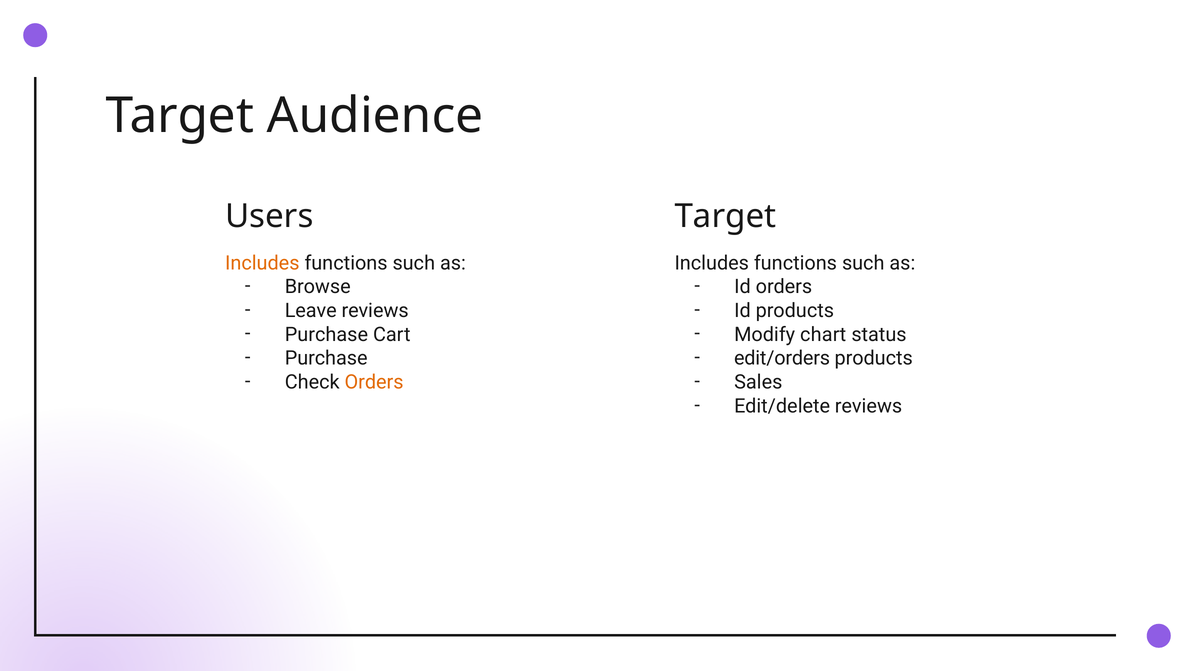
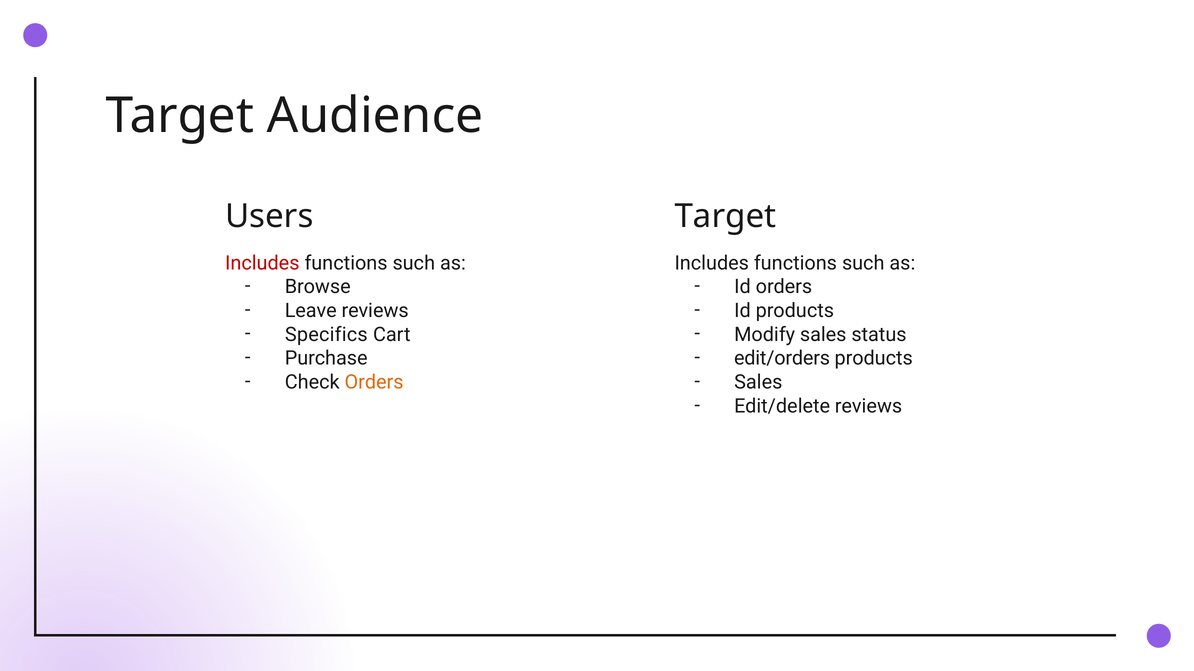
Includes colour: orange -> red (262, 263)
Purchase: Purchase -> Specifics (326, 335)
Modify chart: chart -> sales (823, 335)
